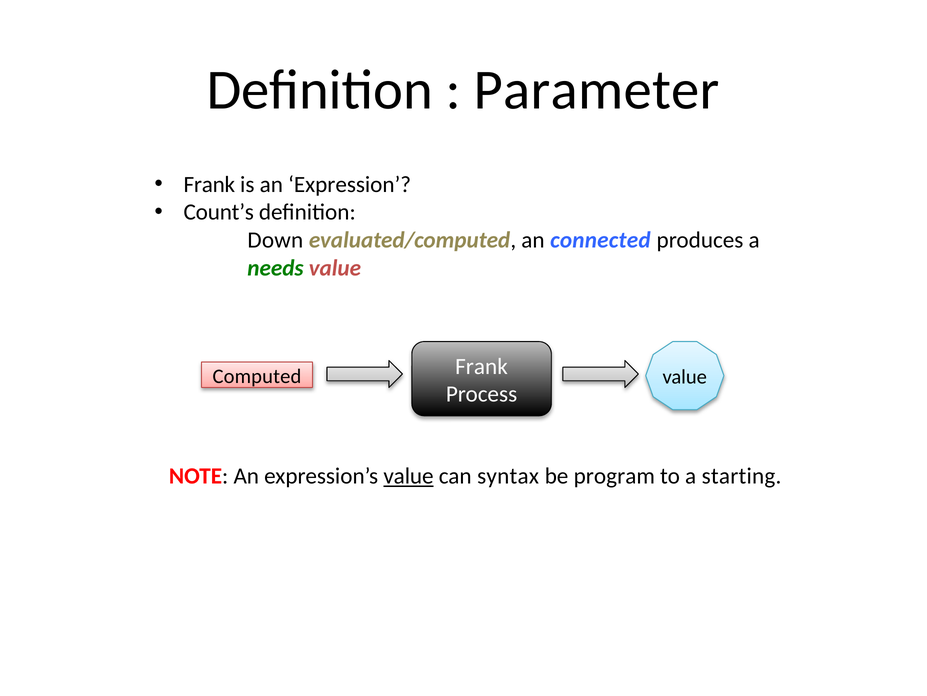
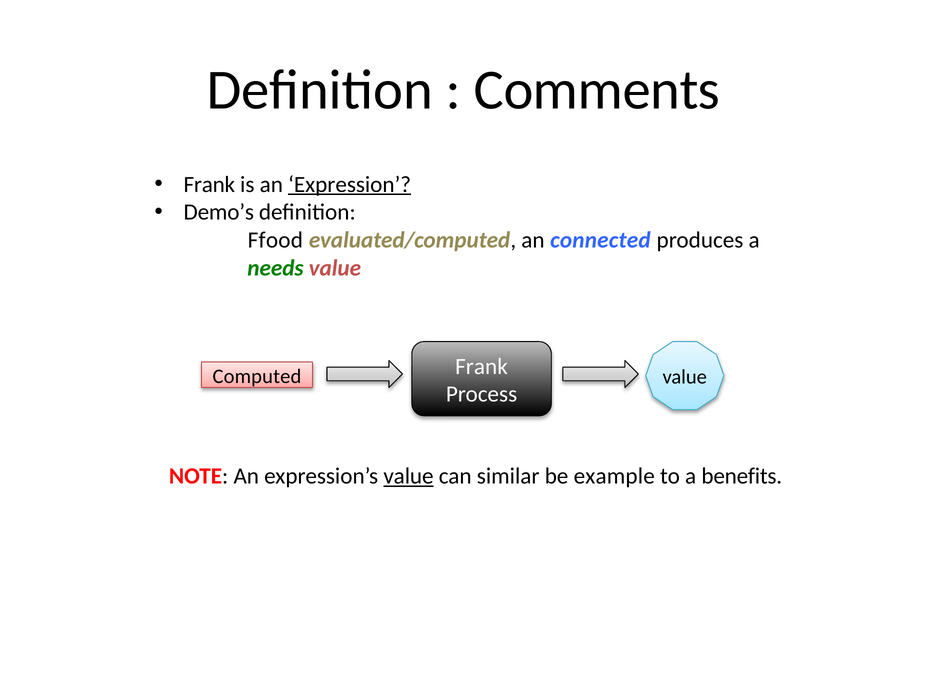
Parameter: Parameter -> Comments (597, 90)
Expression underline: none -> present (350, 184)
Count’s: Count’s -> Demo’s (219, 212)
Down: Down -> Ffood (275, 240)
syntax: syntax -> similar (508, 476)
program: program -> example (614, 476)
starting: starting -> benefits (742, 476)
